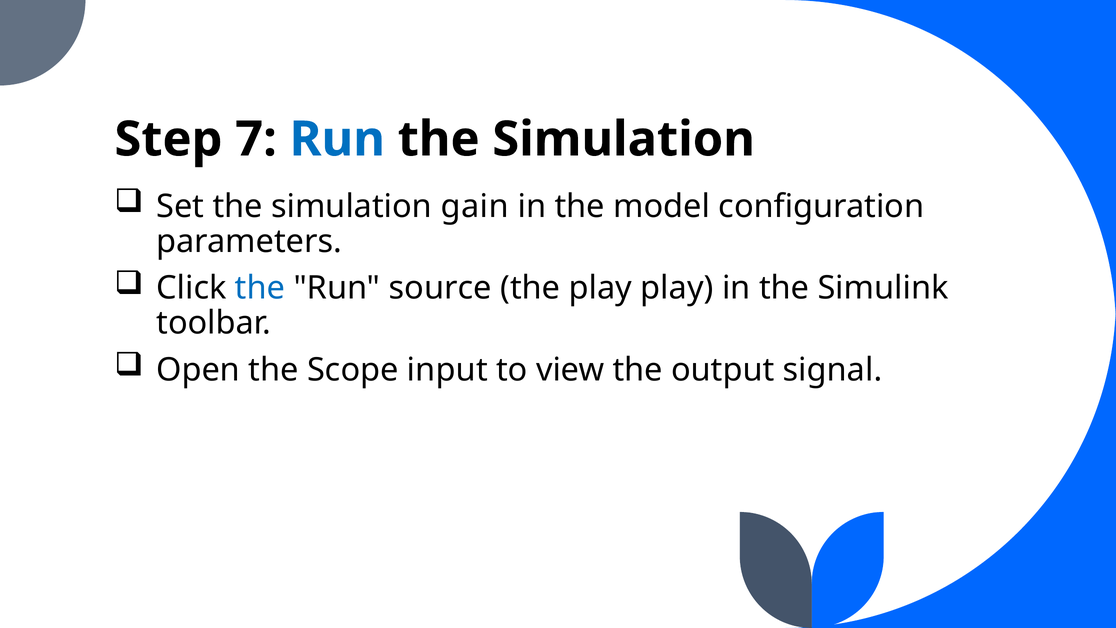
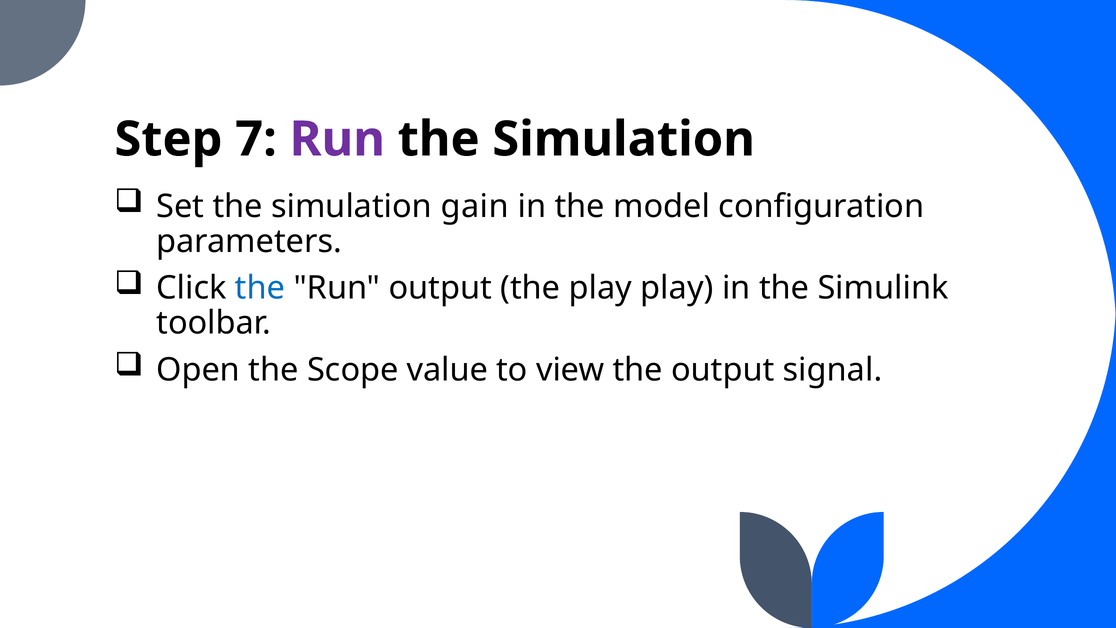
Run colour: blue -> purple (337, 139)
Run source: source -> output (440, 288)
input: input -> value (447, 370)
